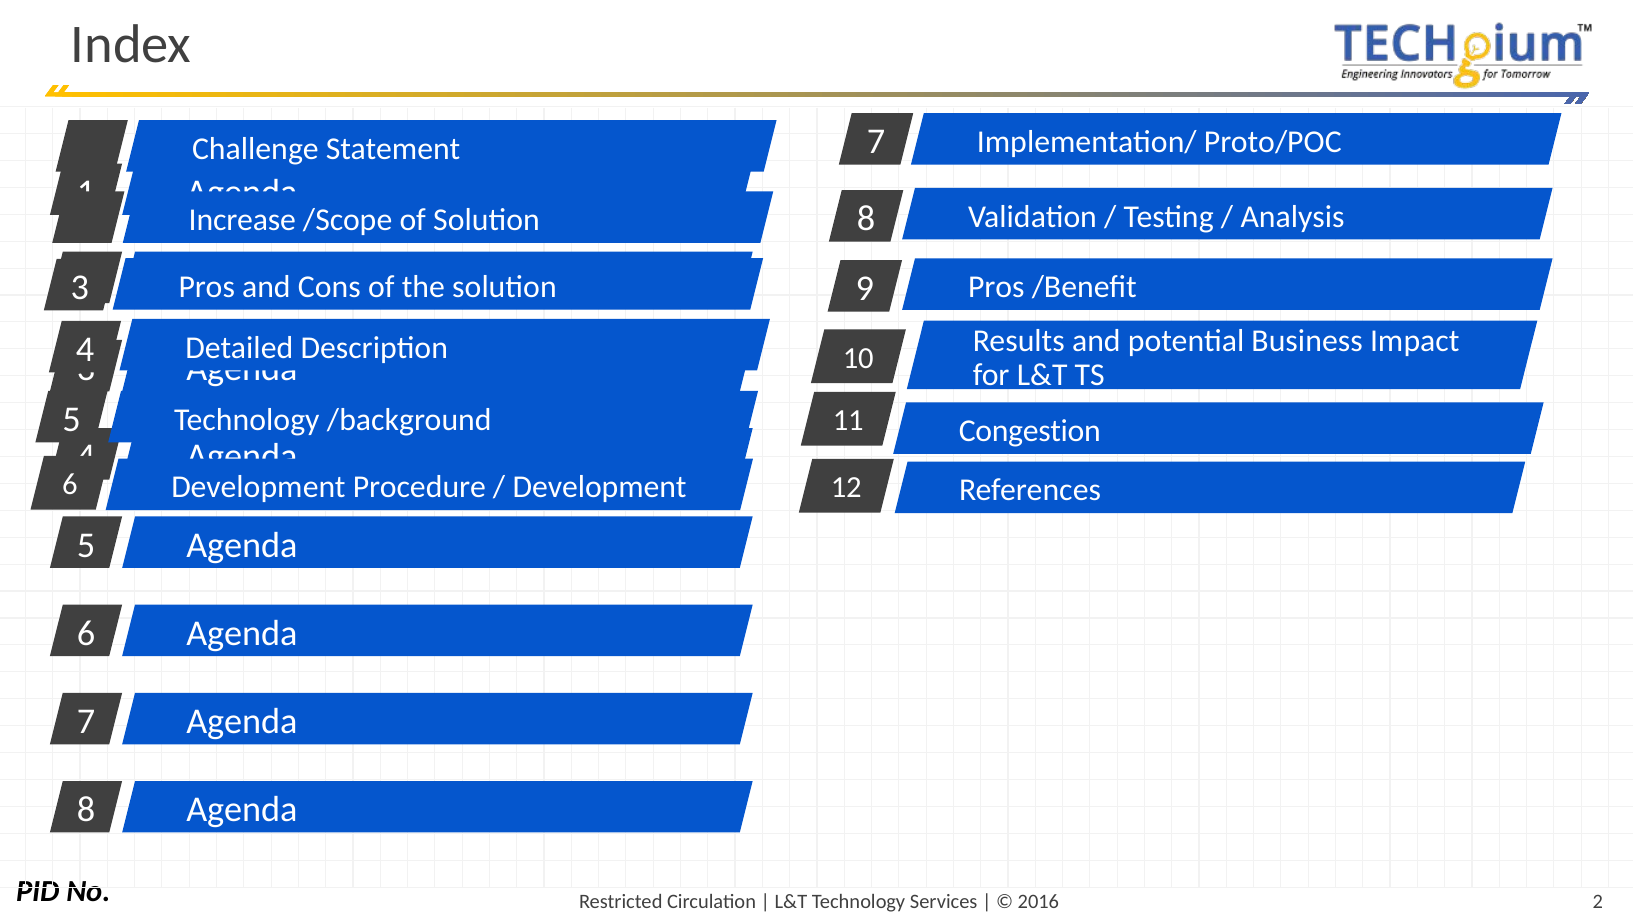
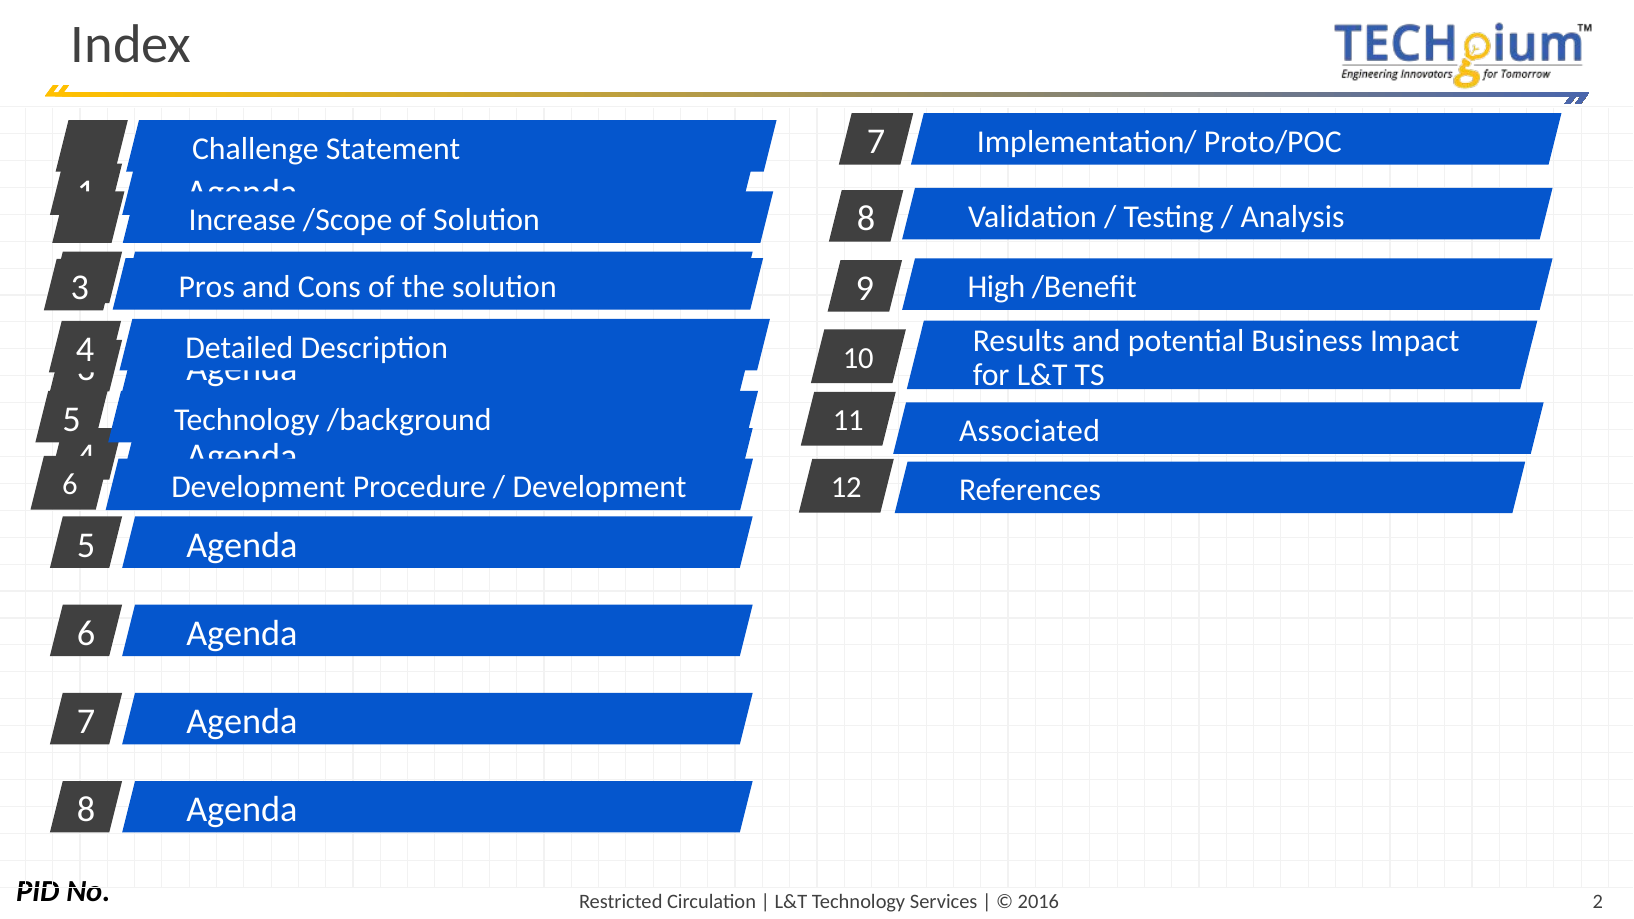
Pros: Pros -> High (996, 287)
Congestion: Congestion -> Associated (1030, 431)
